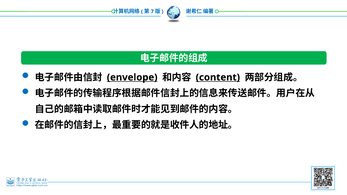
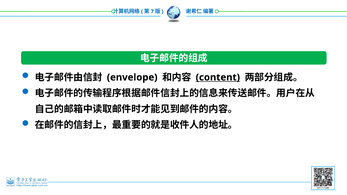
envelope underline: present -> none (132, 77)
